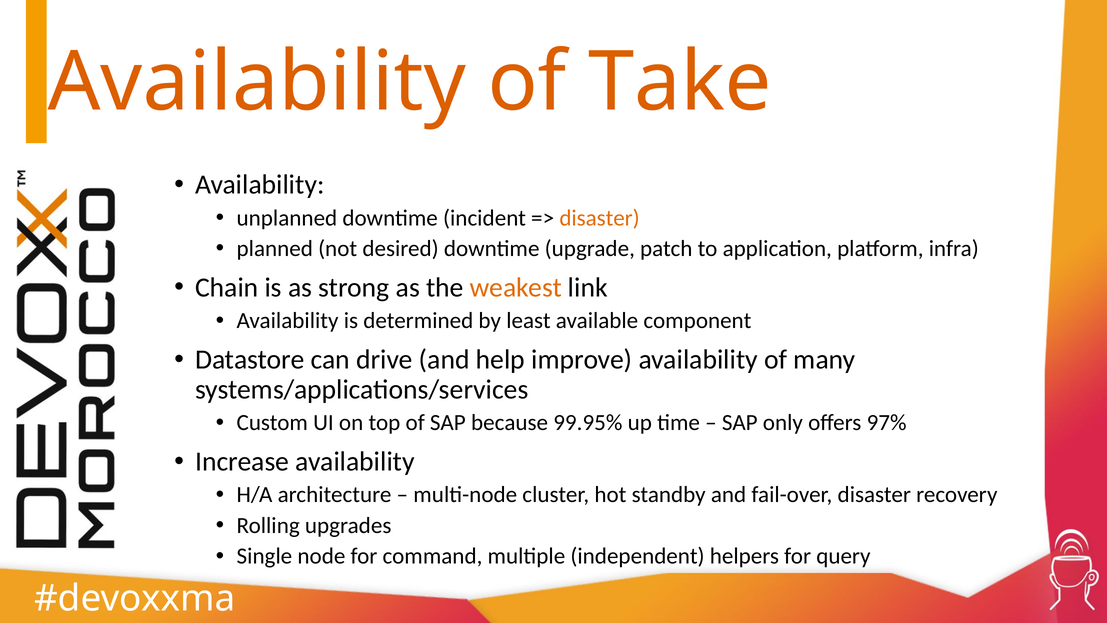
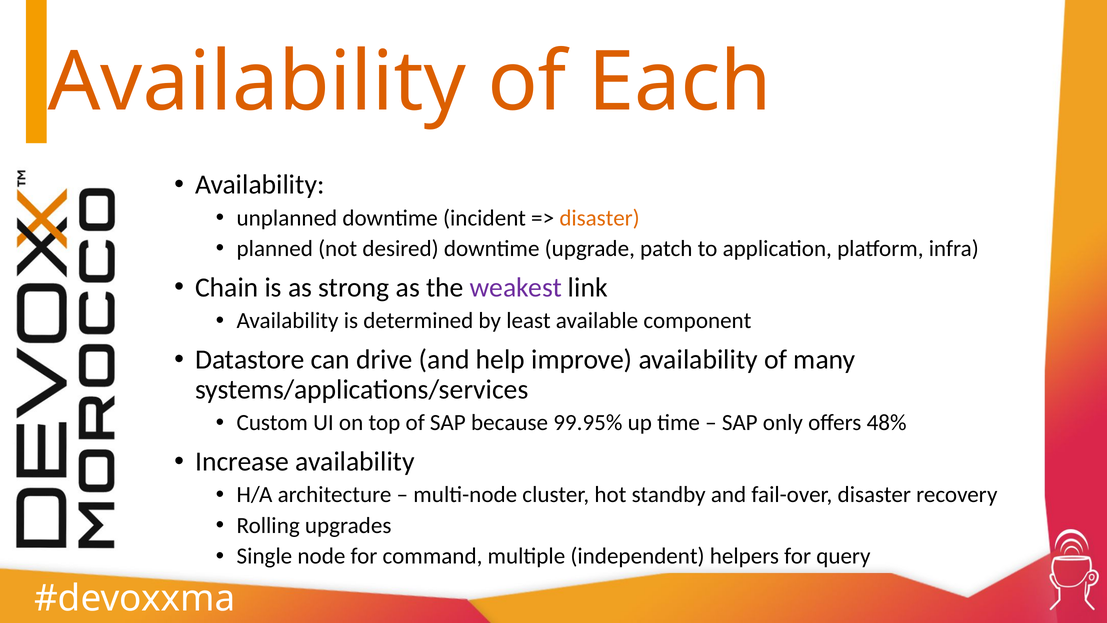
Take: Take -> Each (680, 82)
weakest colour: orange -> purple (516, 287)
97%: 97% -> 48% (887, 423)
